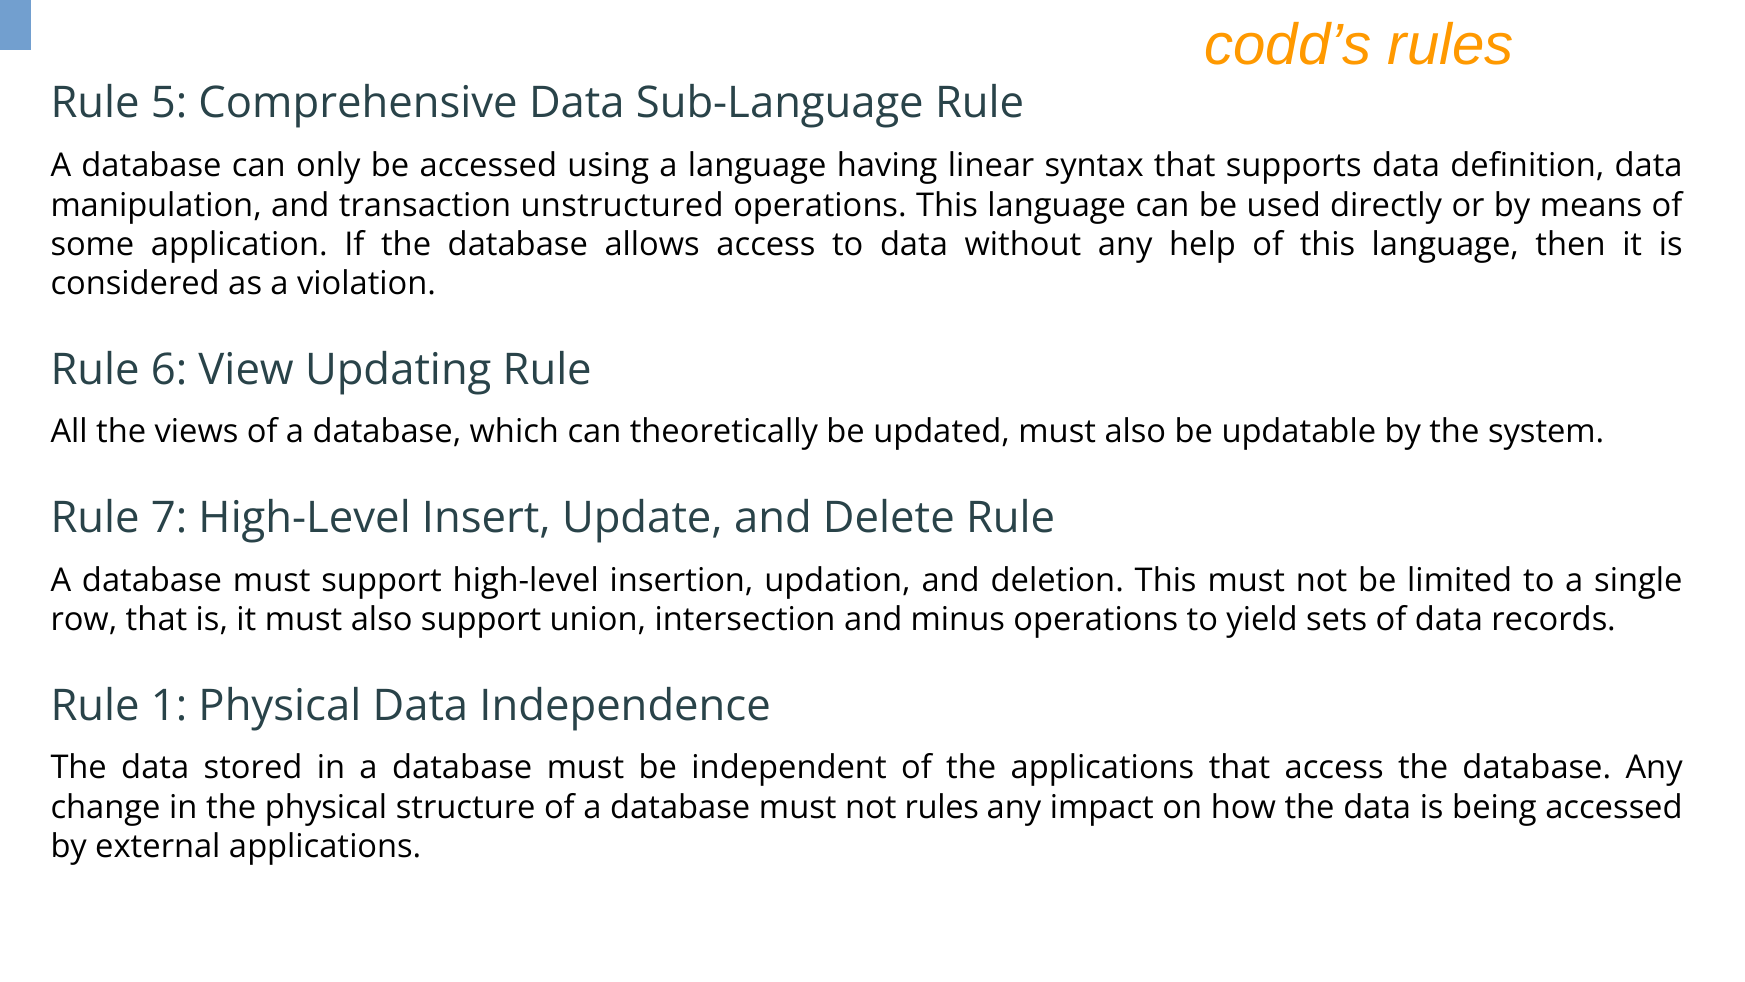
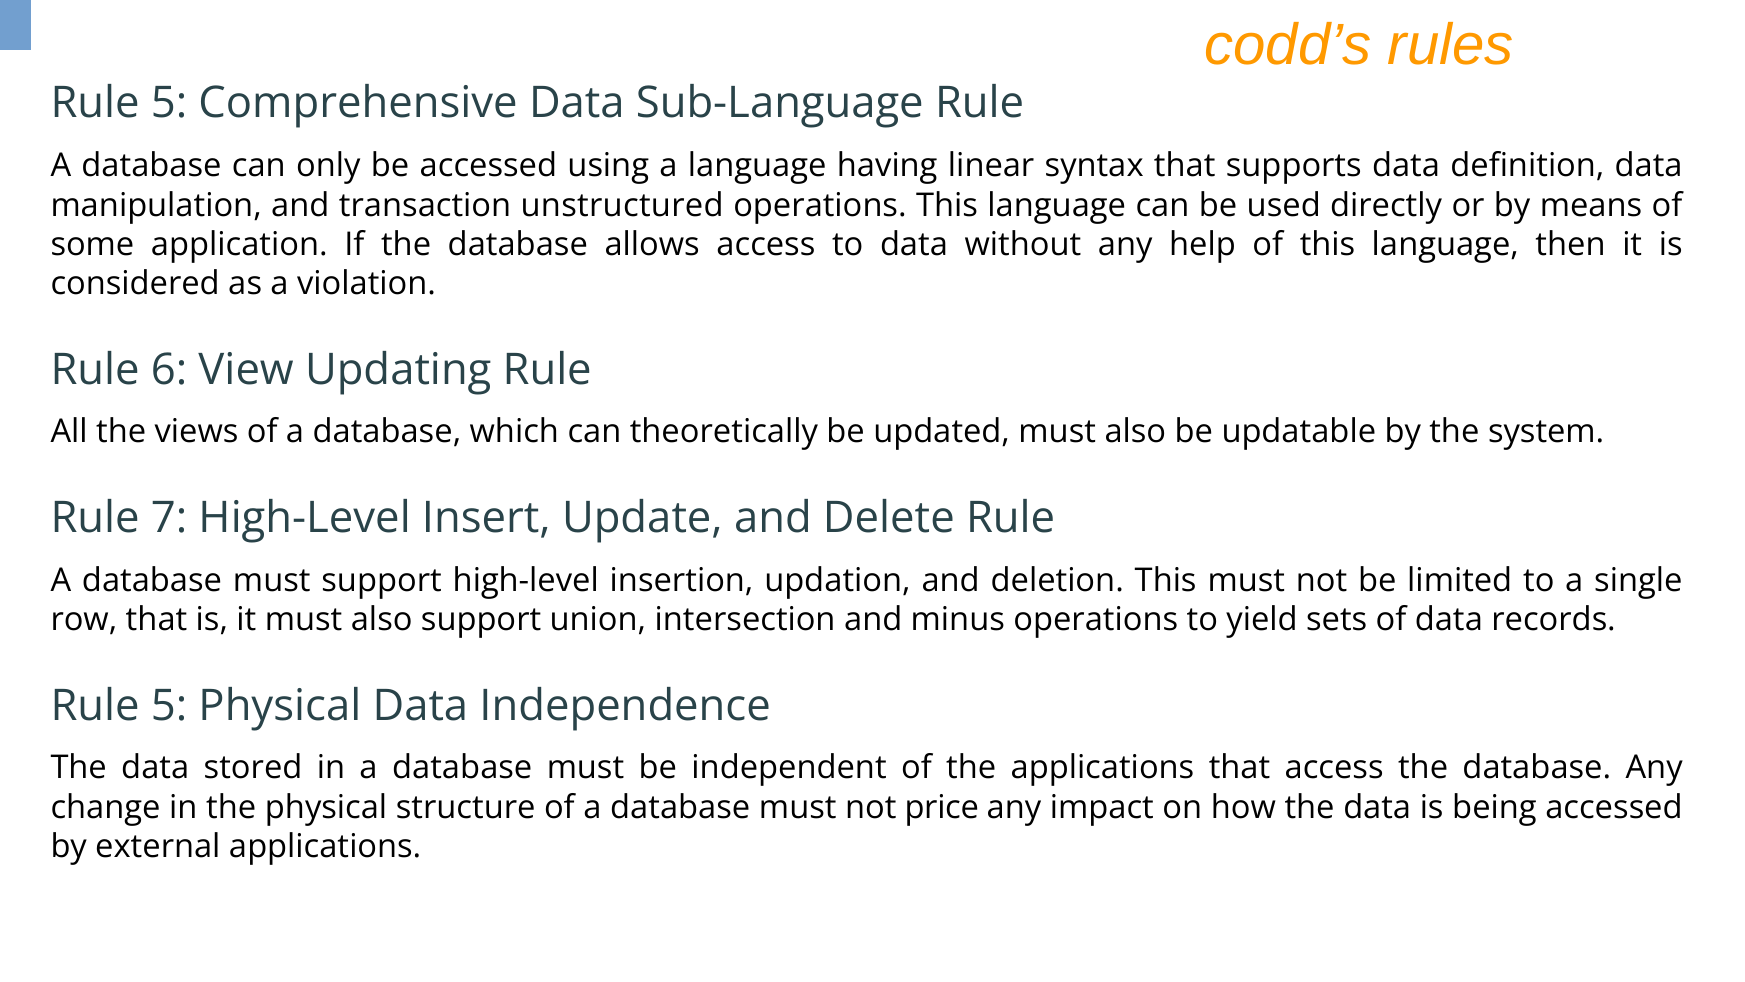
1: 1 -> 5 (169, 705)
not rules: rules -> price (942, 807)
